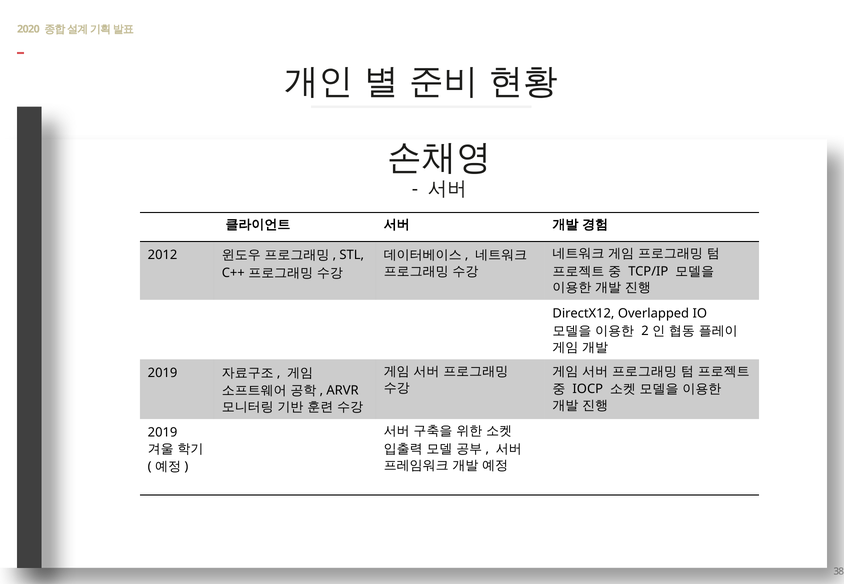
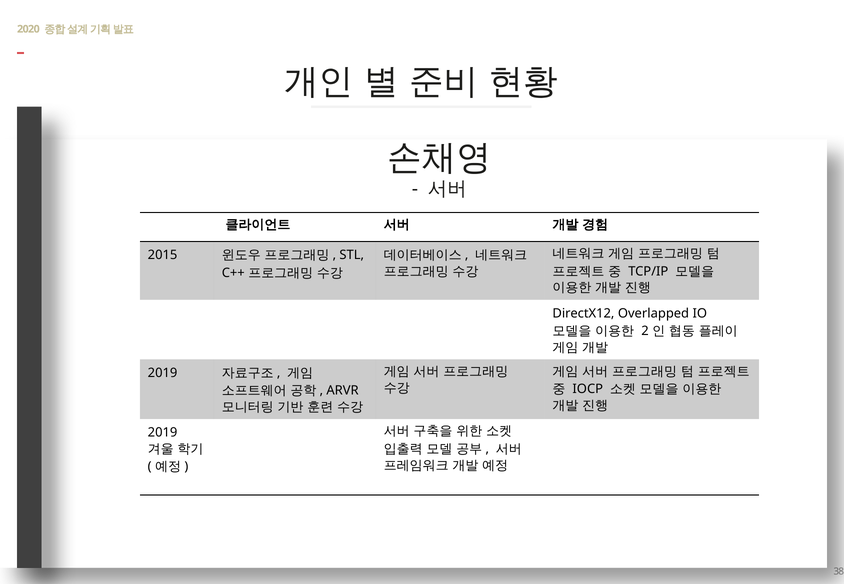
2012: 2012 -> 2015 (163, 255)
